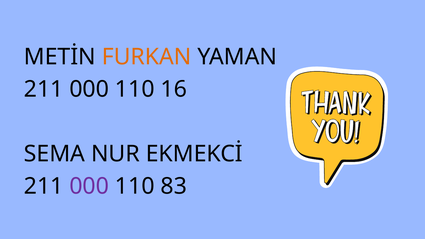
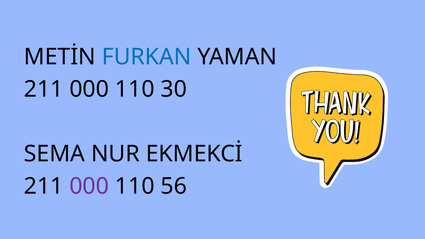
FURKAN colour: orange -> blue (147, 57)
16: 16 -> 30 (174, 89)
83: 83 -> 56 (174, 186)
